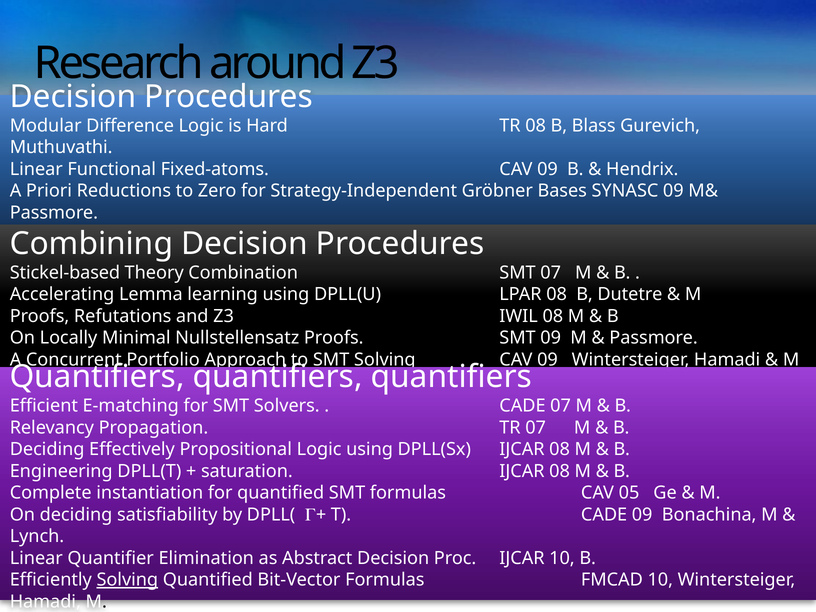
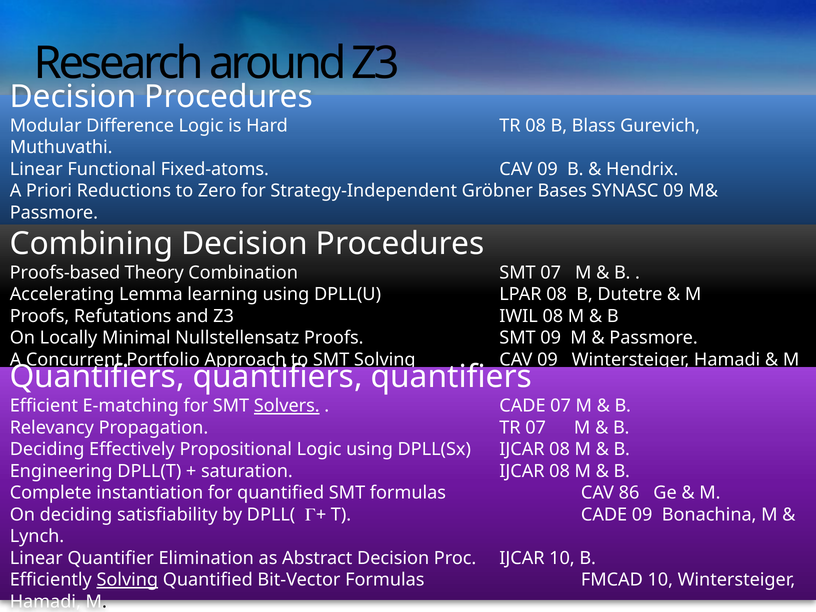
Stickel-based: Stickel-based -> Proofs-based (65, 273)
Solvers underline: none -> present (287, 406)
05: 05 -> 86 (629, 493)
